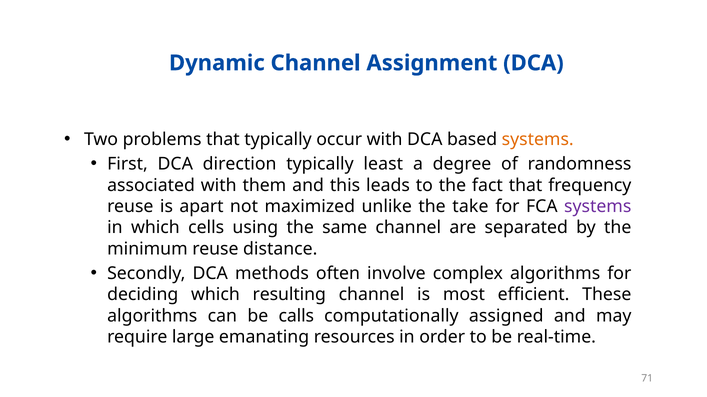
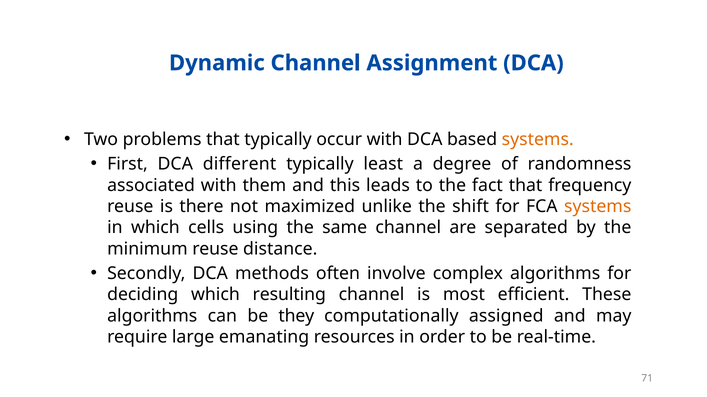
direction: direction -> different (240, 164)
apart: apart -> there (202, 207)
take: take -> shift (471, 207)
systems colour: purple -> orange (598, 207)
calls: calls -> they (296, 316)
